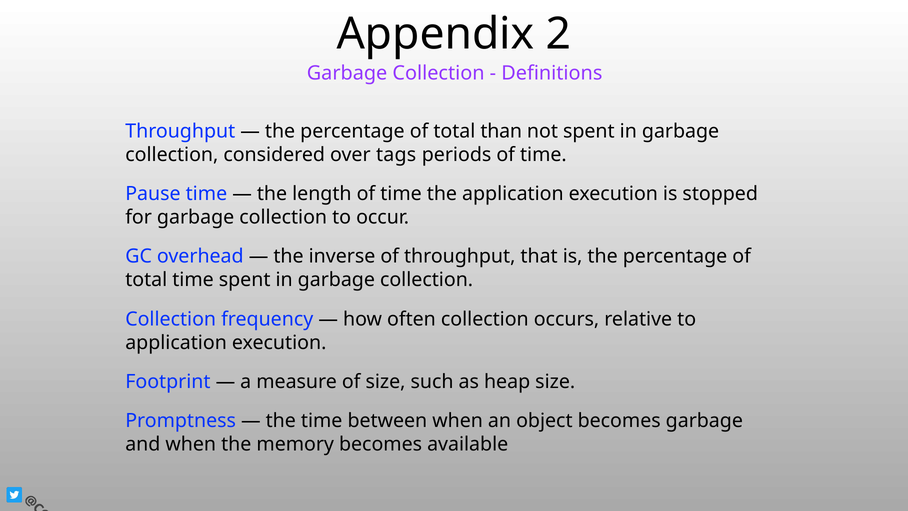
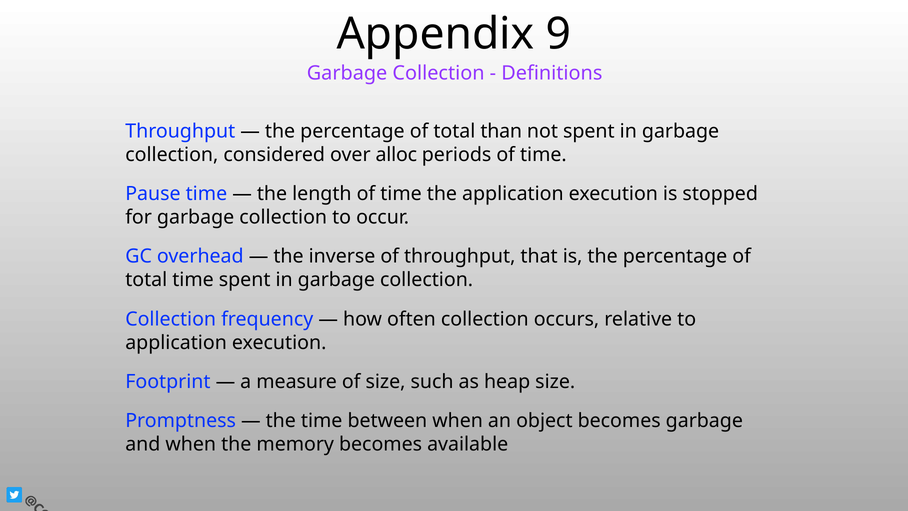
2: 2 -> 9 (559, 34)
tags: tags -> alloc (396, 155)
